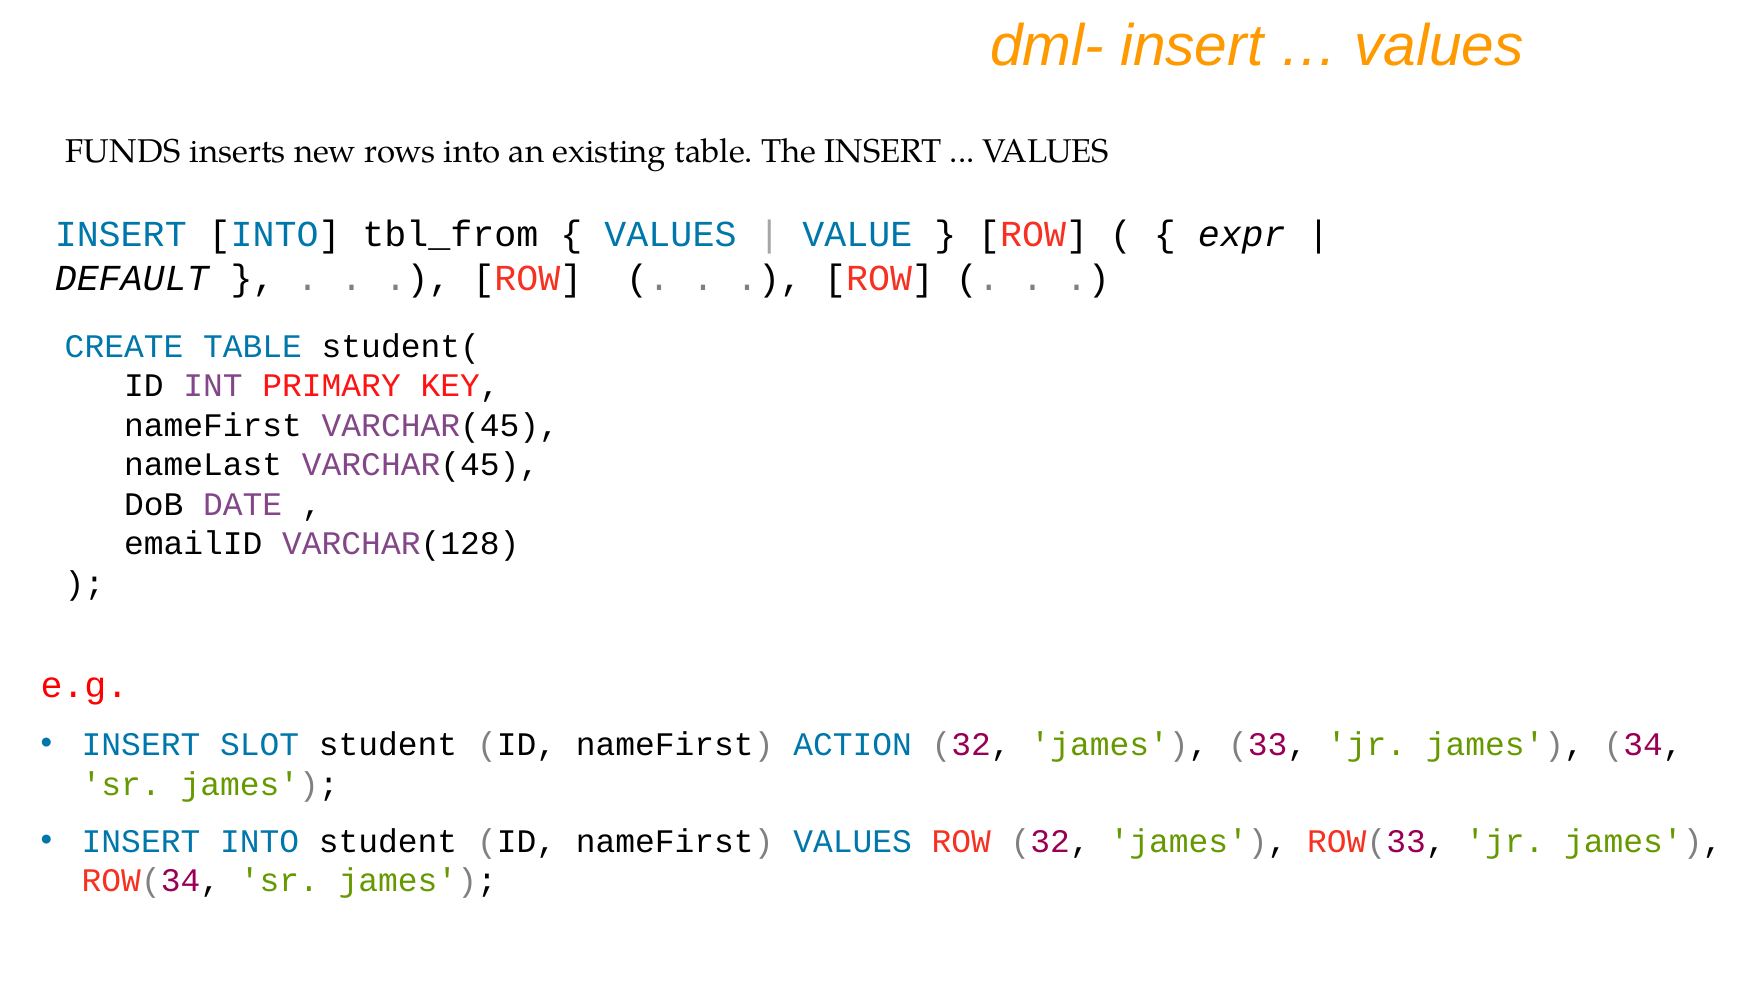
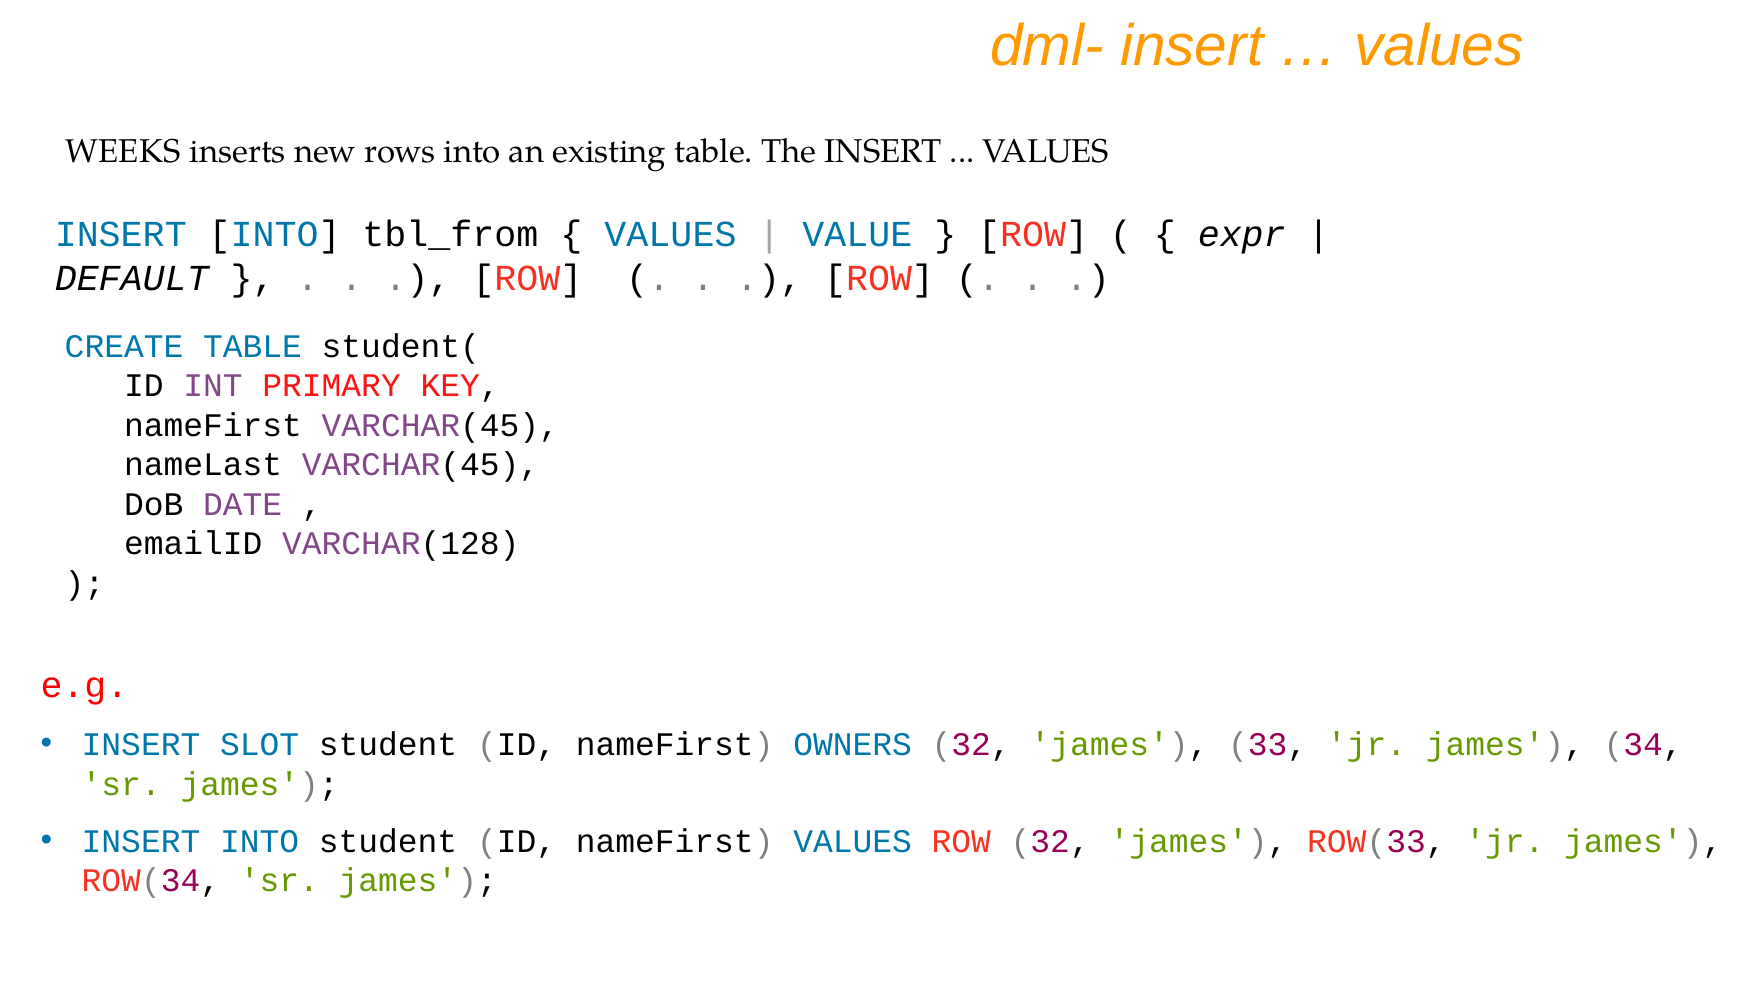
FUNDS: FUNDS -> WEEKS (123, 152)
ACTION: ACTION -> OWNERS (853, 745)
